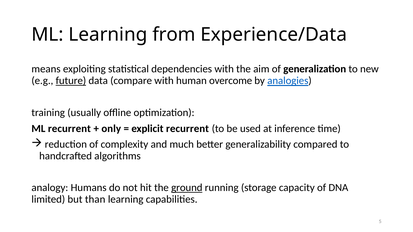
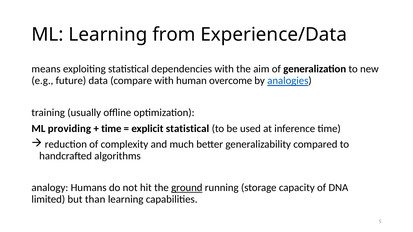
future underline: present -> none (71, 81)
ML recurrent: recurrent -> providing (69, 129)
only: only -> time (111, 129)
explicit recurrent: recurrent -> statistical (188, 129)
